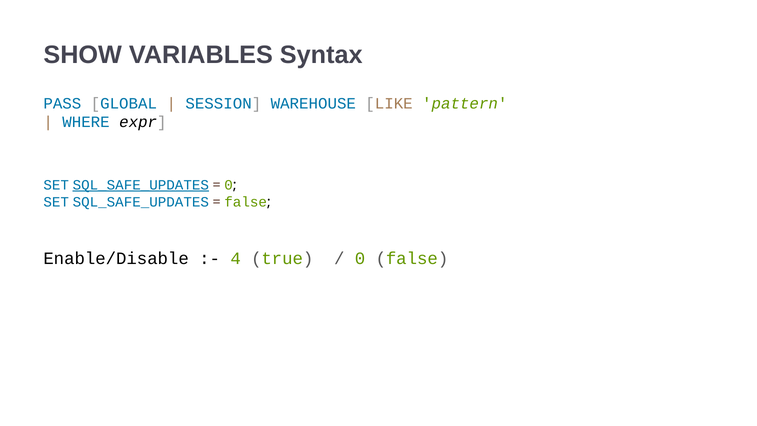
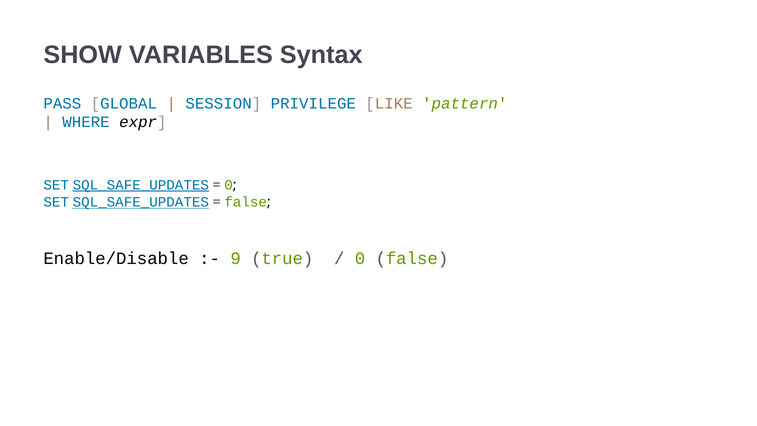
WAREHOUSE: WAREHOUSE -> PRIVILEGE (313, 103)
SQL_SAFE_UPDATES underline: none -> present (141, 202)
4: 4 -> 9 (236, 258)
